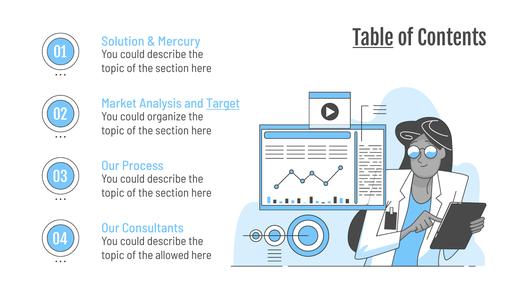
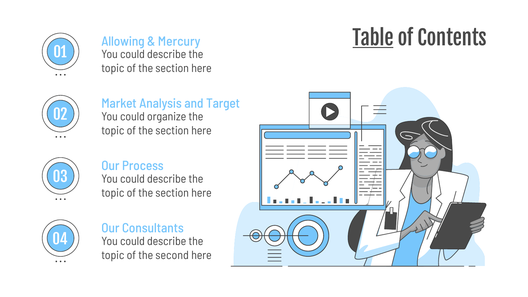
Solution: Solution -> Allowing (123, 41)
Target underline: present -> none (223, 104)
allowed: allowed -> second (172, 255)
